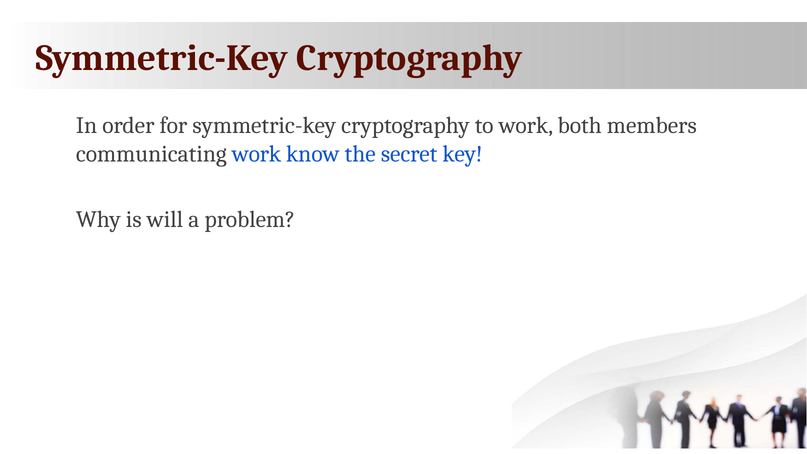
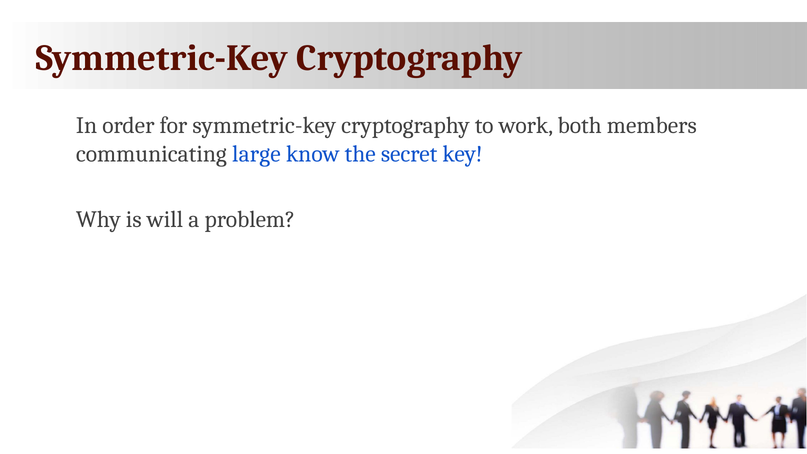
communicating work: work -> large (256, 154)
